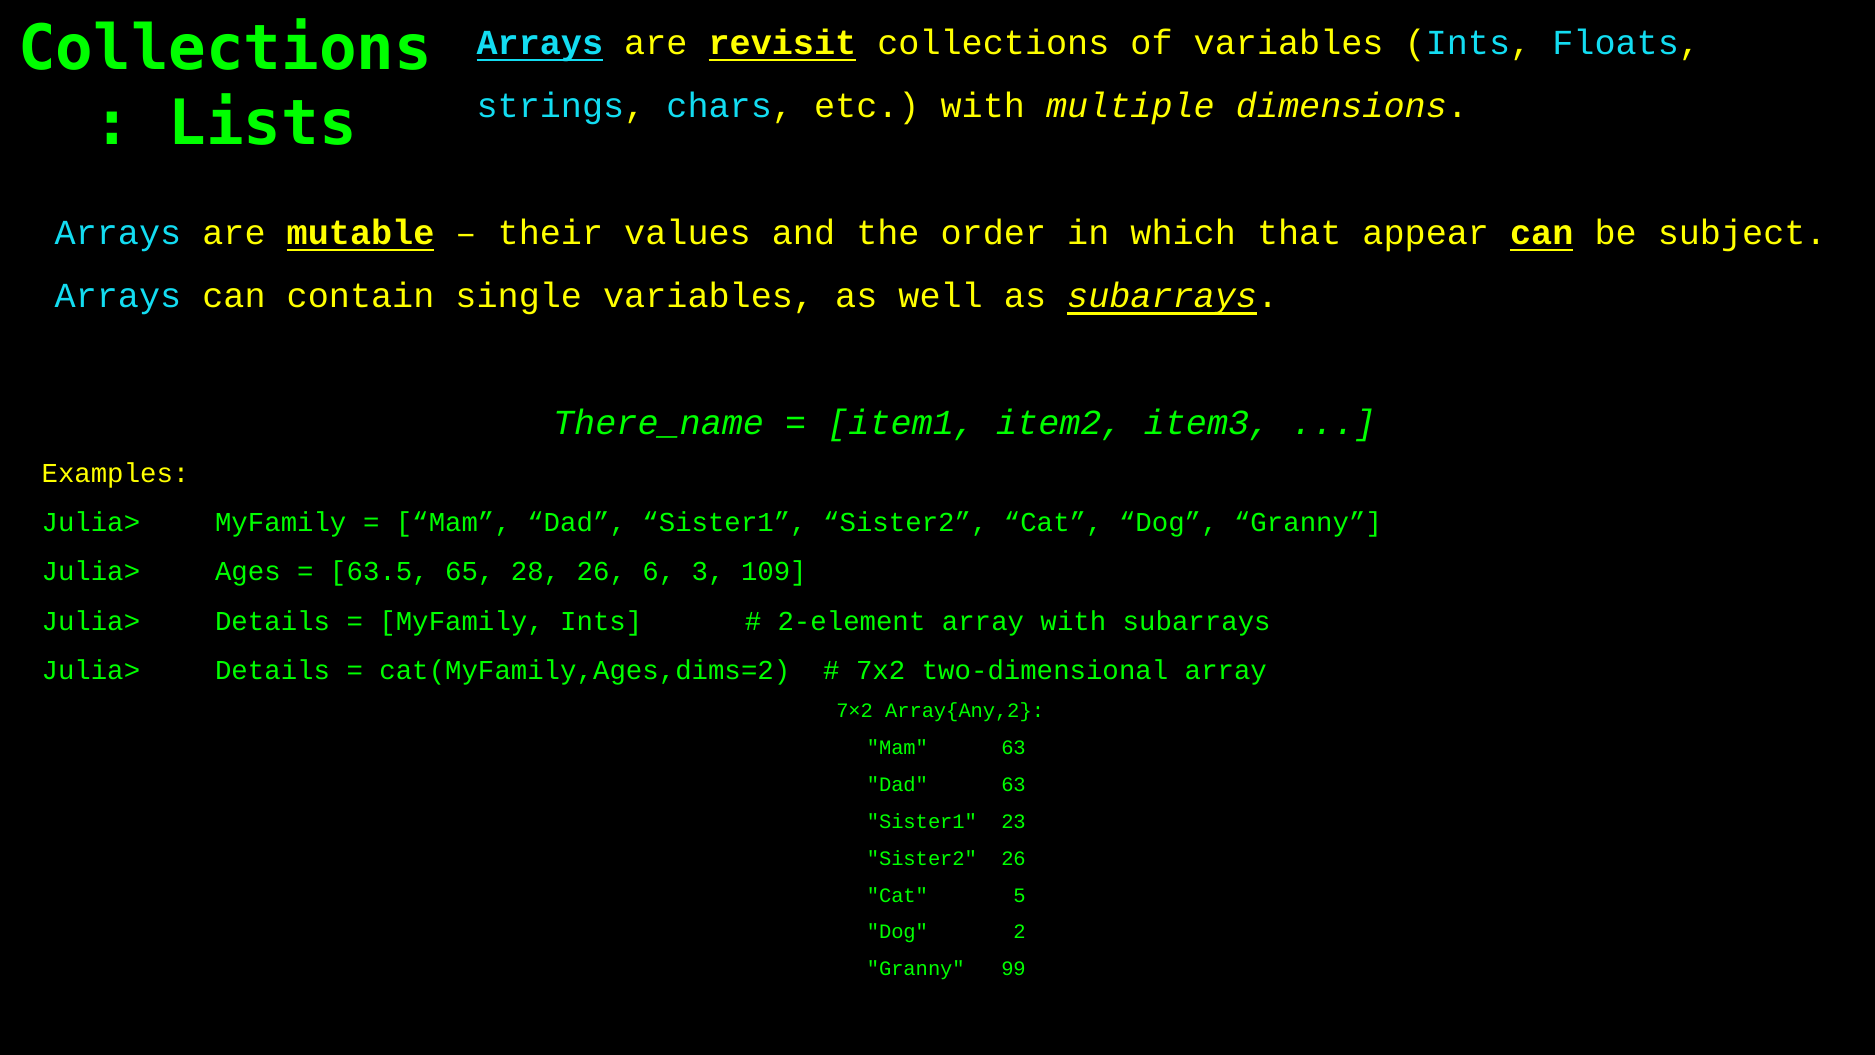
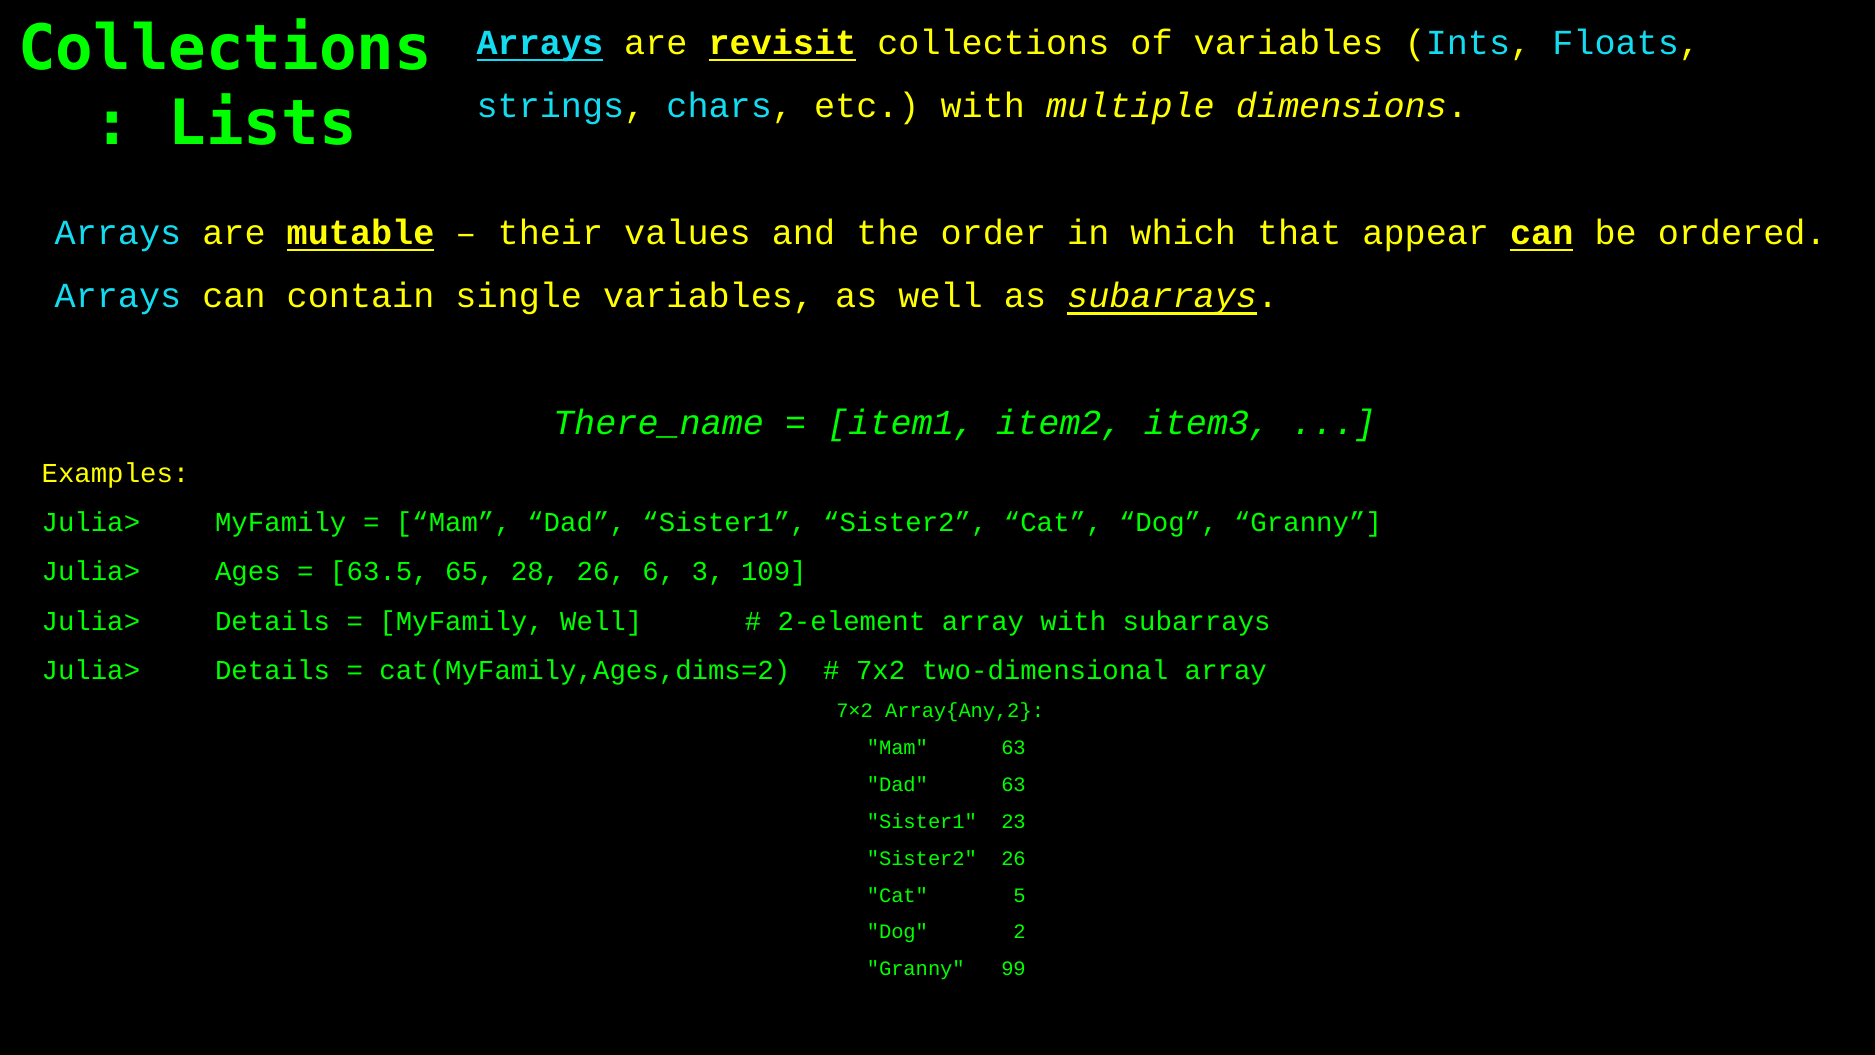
subject: subject -> ordered (1742, 233)
MyFamily Ints: Ints -> Well (601, 621)
